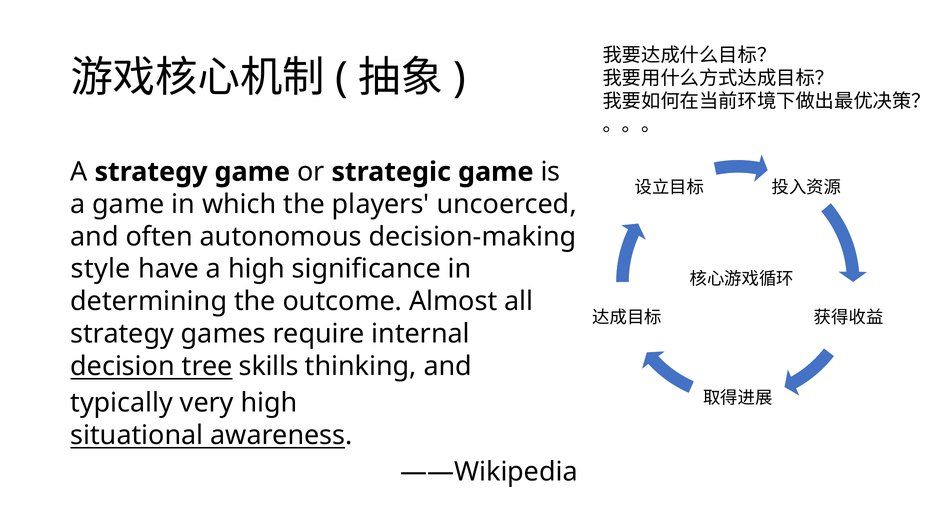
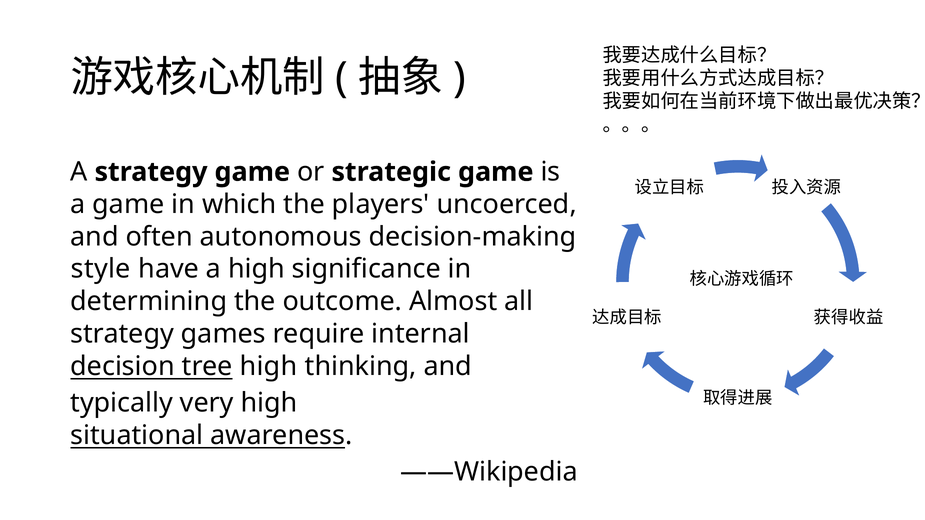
tree skills: skills -> high (269, 366)
